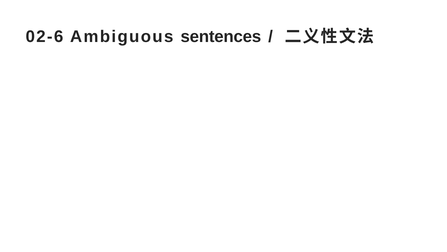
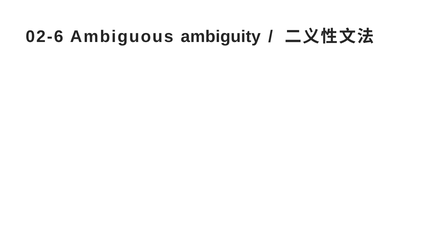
sentences: sentences -> ambiguity (221, 36)
